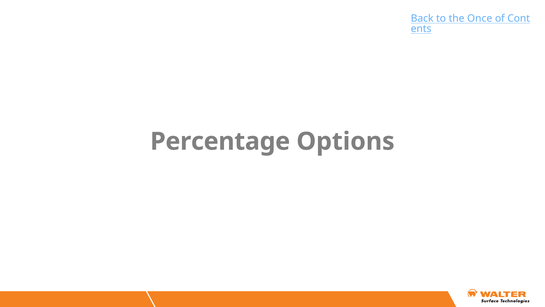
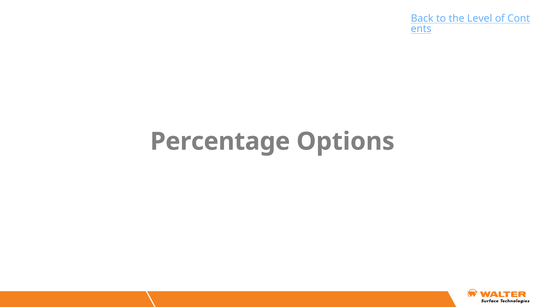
Once: Once -> Level (480, 19)
